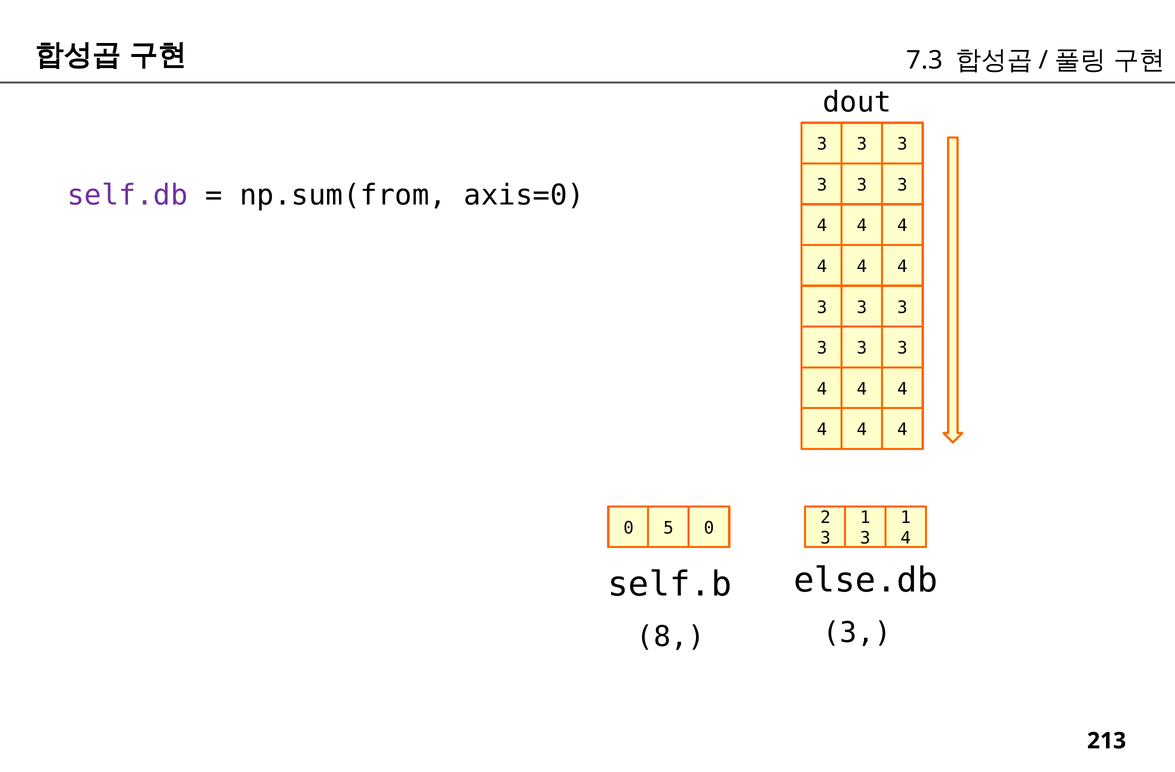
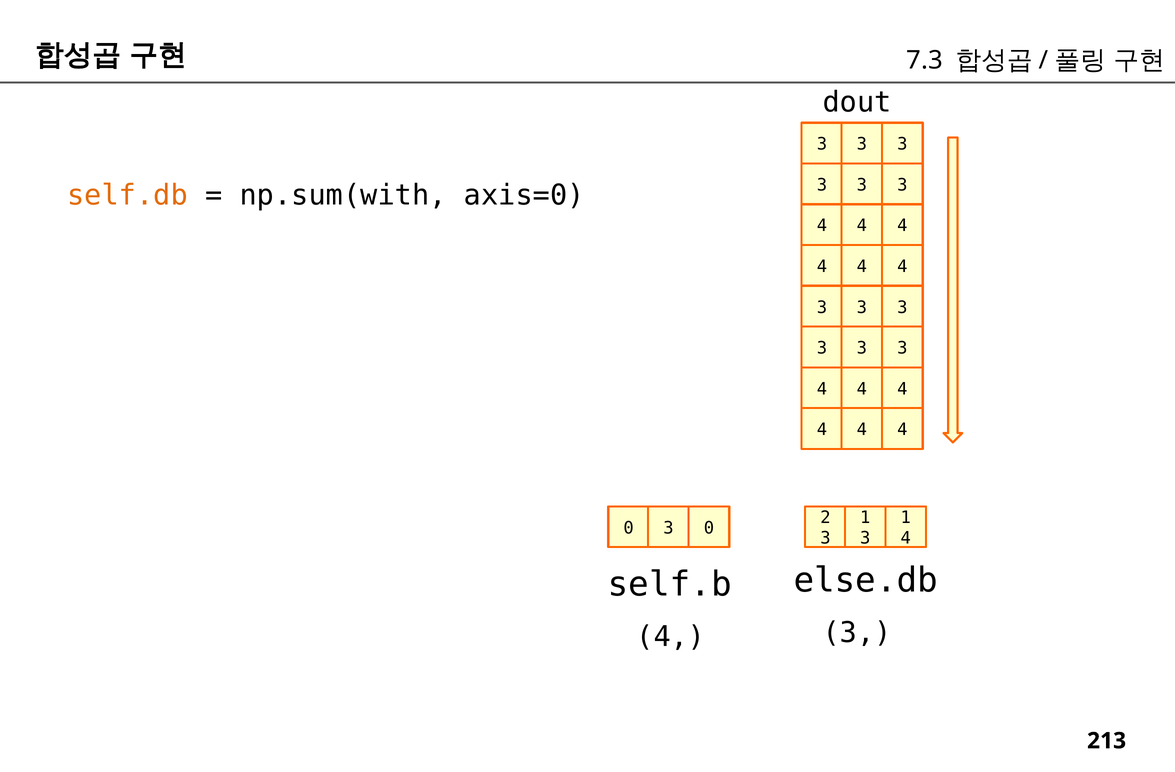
self.db colour: purple -> orange (128, 195)
np.sum(from: np.sum(from -> np.sum(with (343, 195)
0 5: 5 -> 3 (668, 528)
8: 8 -> 4 (671, 637)
